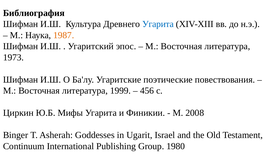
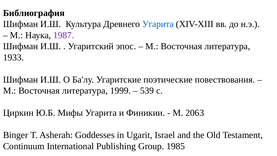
1987 colour: orange -> purple (64, 35)
1973: 1973 -> 1933 (13, 57)
456: 456 -> 539 (147, 91)
2008: 2008 -> 2063 (195, 113)
1980: 1980 -> 1985 (176, 146)
